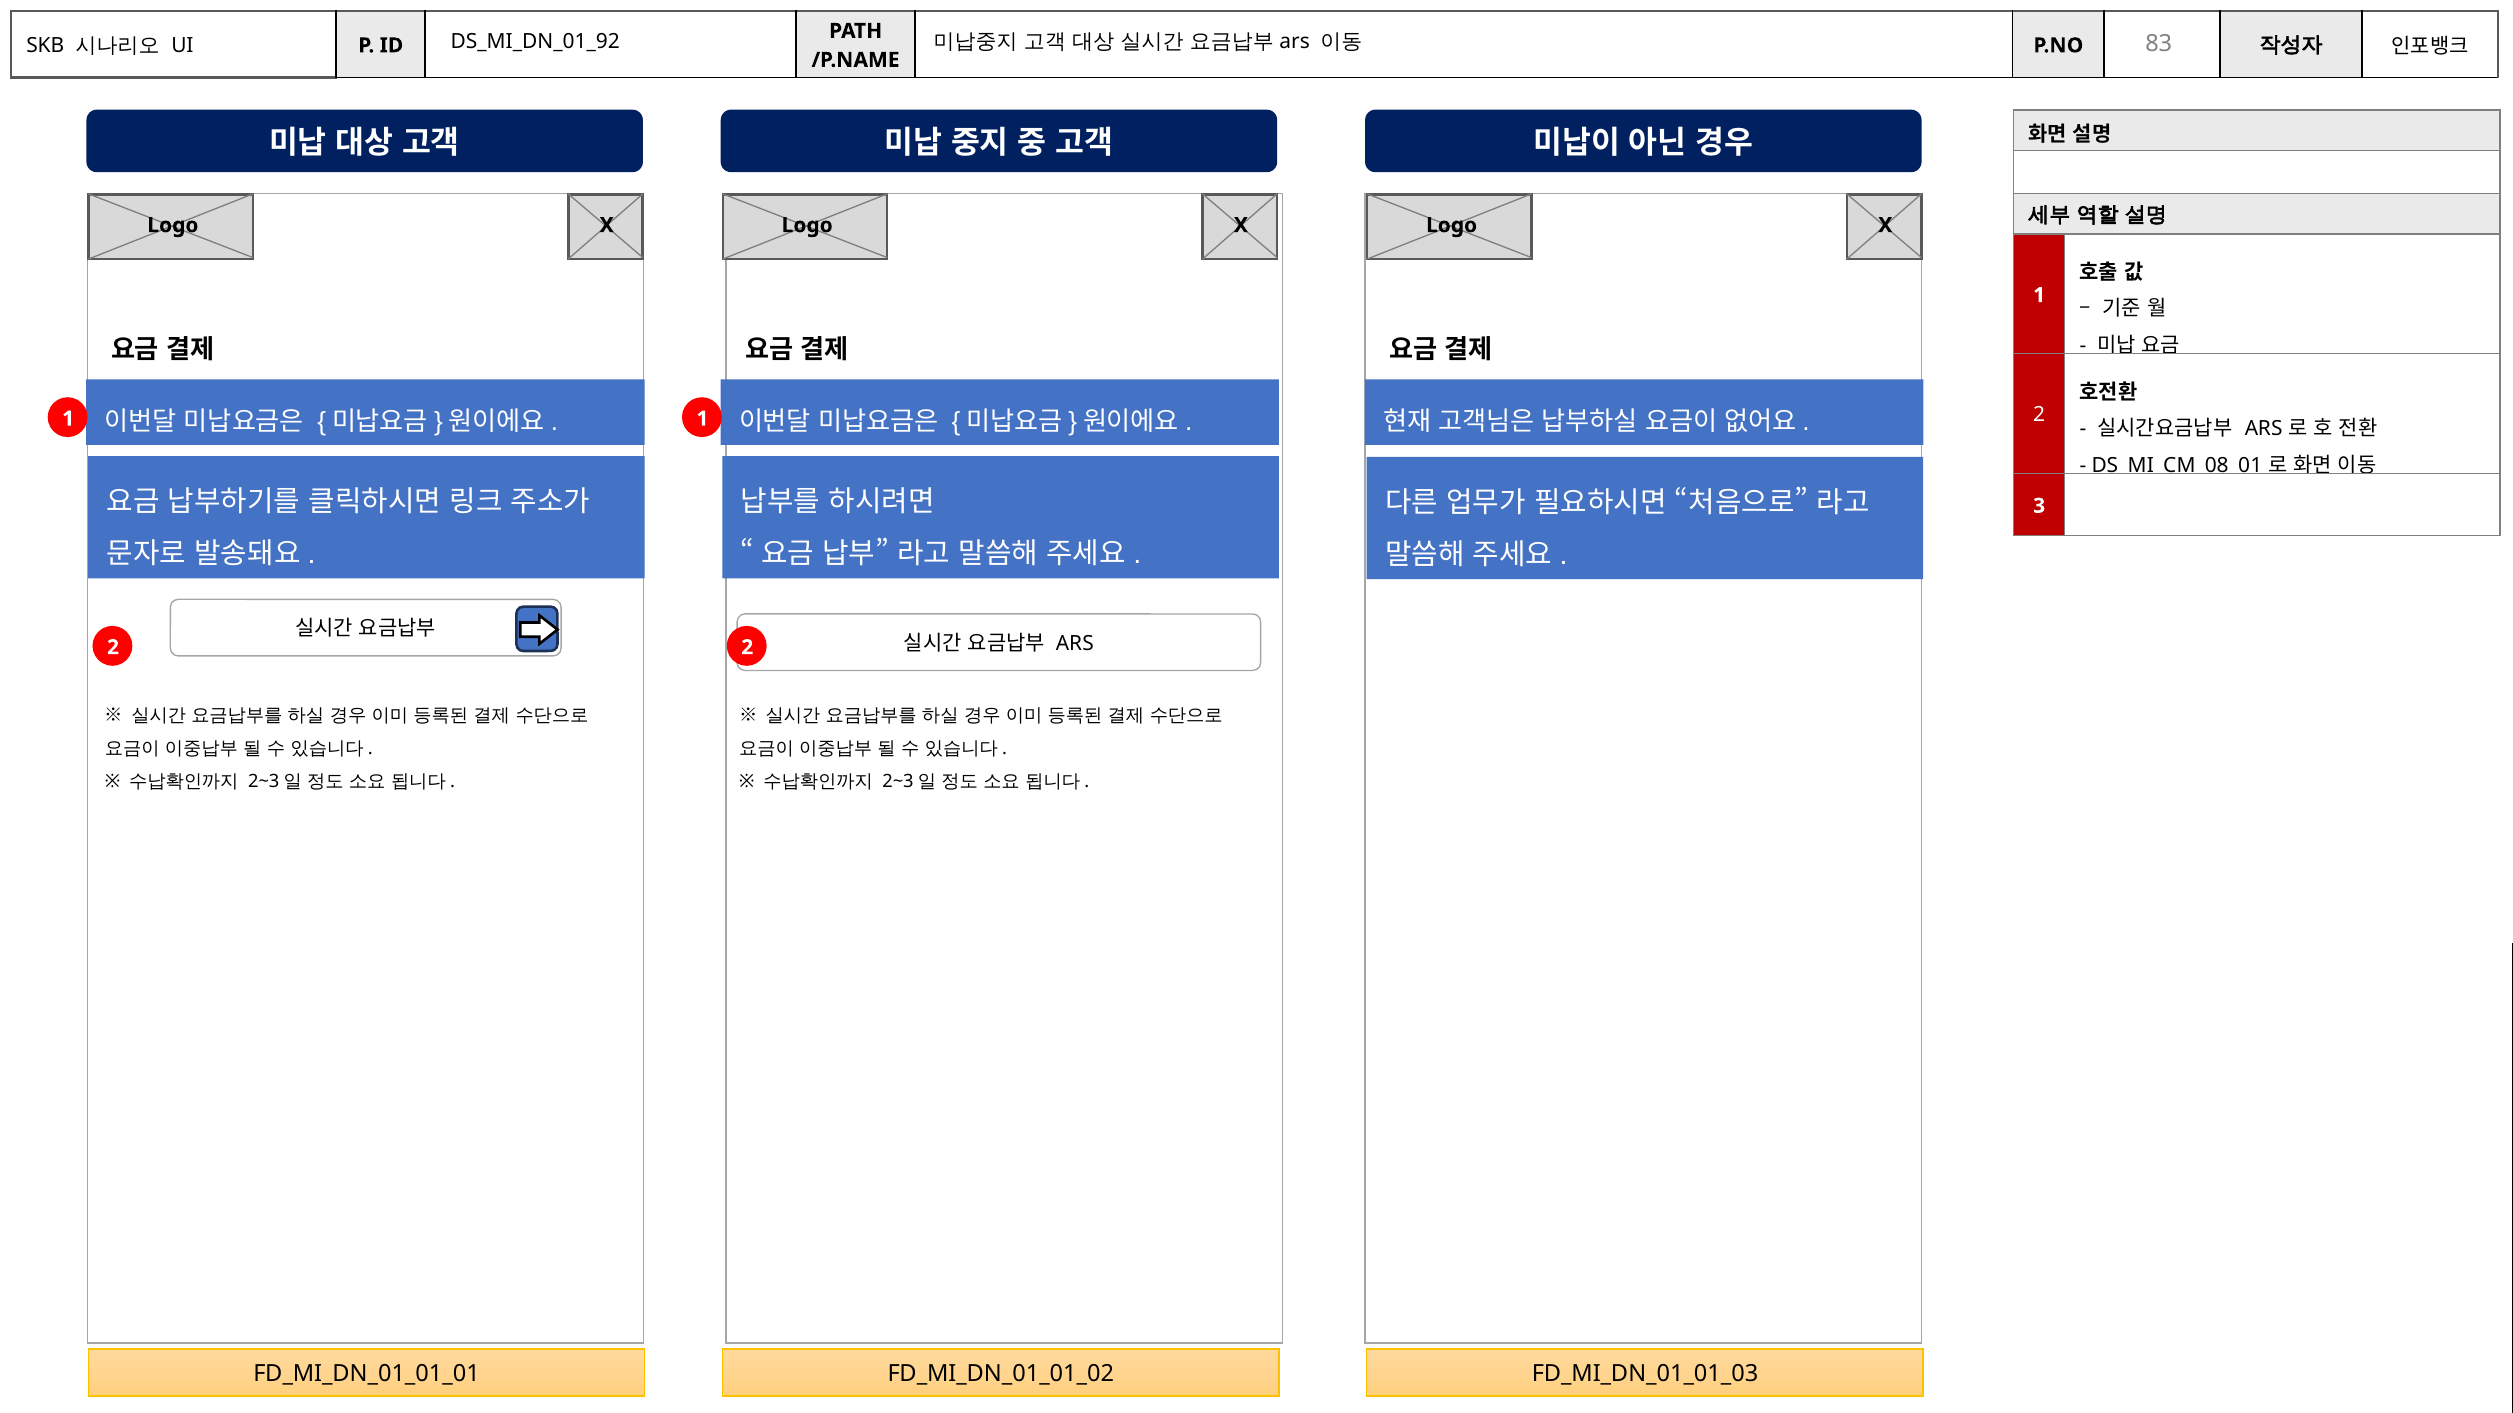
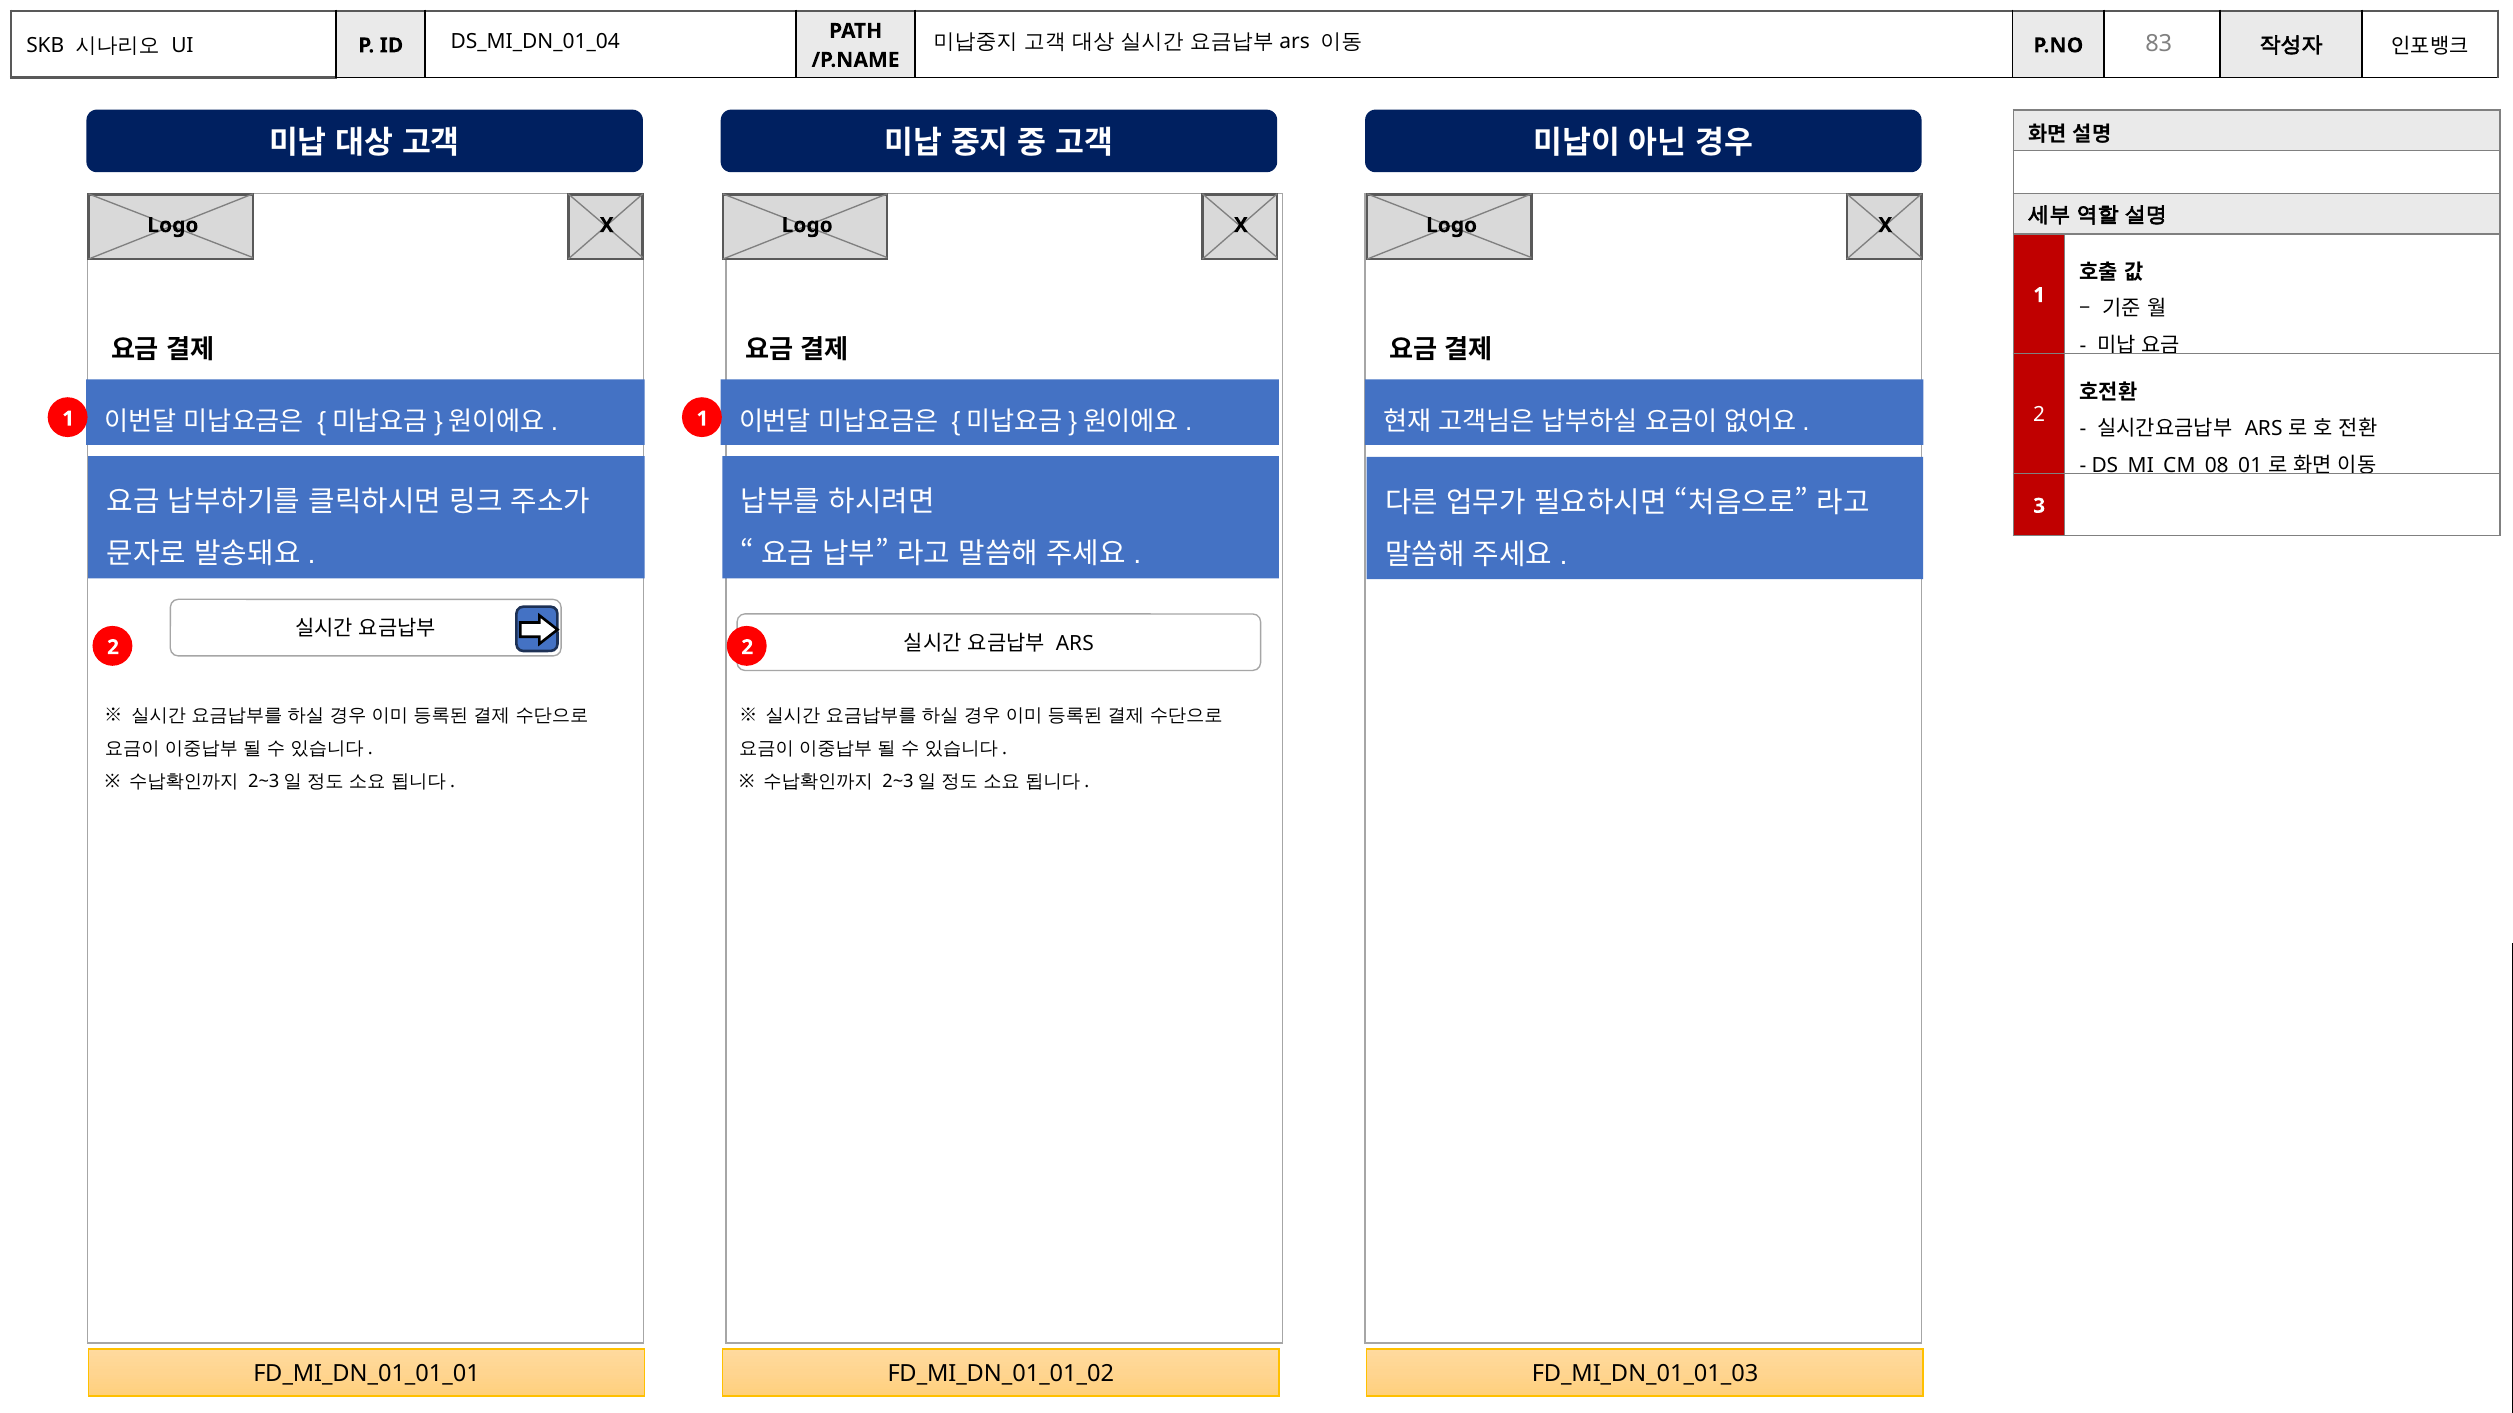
DS_MI_DN_01_92: DS_MI_DN_01_92 -> DS_MI_DN_01_04 (535, 42)
